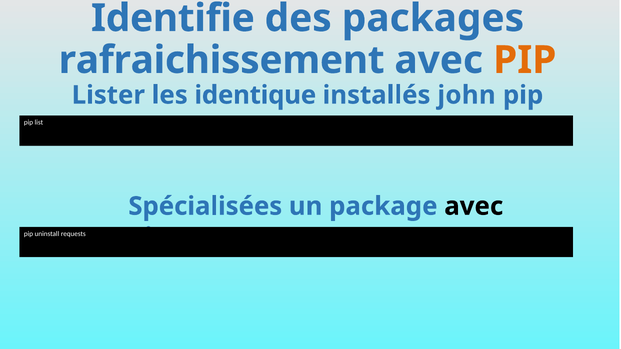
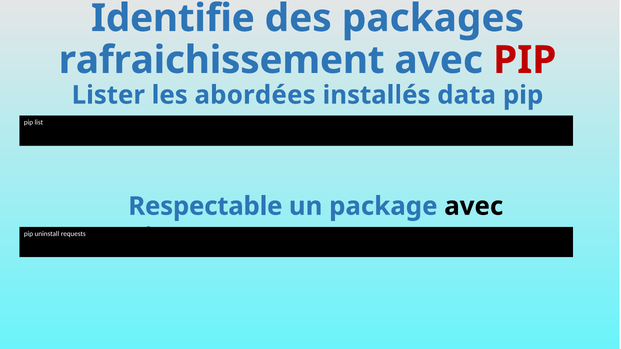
PIP colour: orange -> red (525, 60)
identique: identique -> abordées (255, 95)
john: john -> data (467, 95)
Spécialisées: Spécialisées -> Respectable (205, 206)
